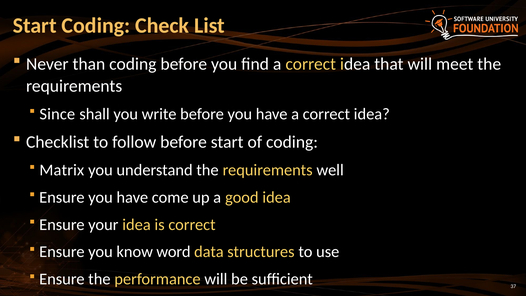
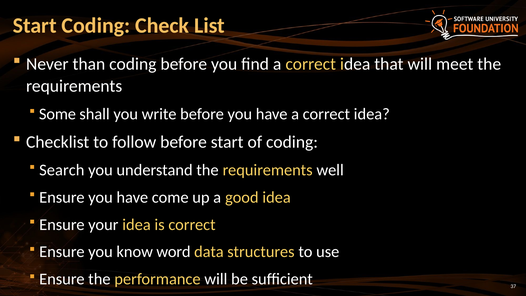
Since: Since -> Some (57, 114)
Matrix: Matrix -> Search (62, 170)
